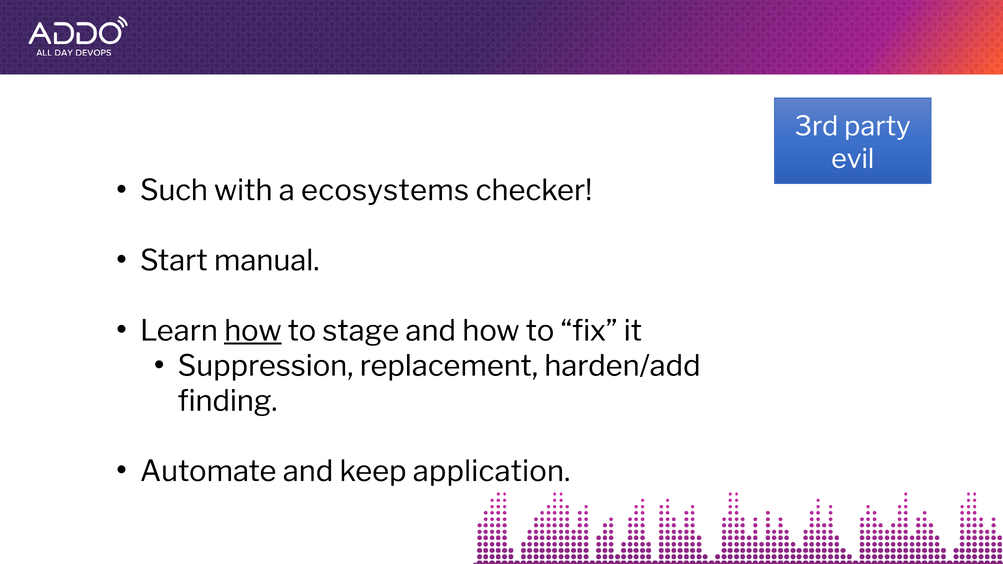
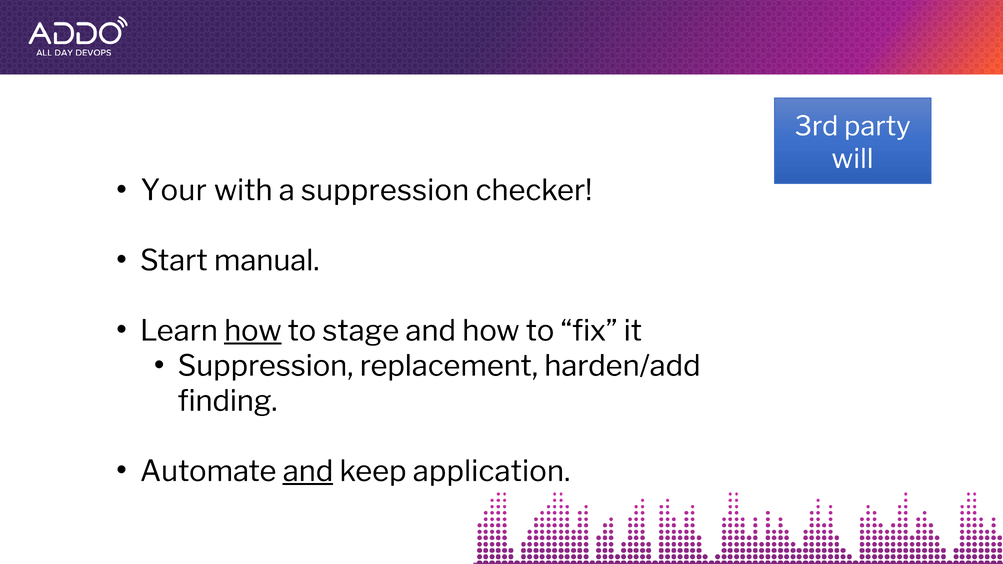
evil: evil -> will (852, 159)
Such: Such -> Your (174, 191)
a ecosystems: ecosystems -> suppression (385, 191)
and underline: none -> present (308, 472)
